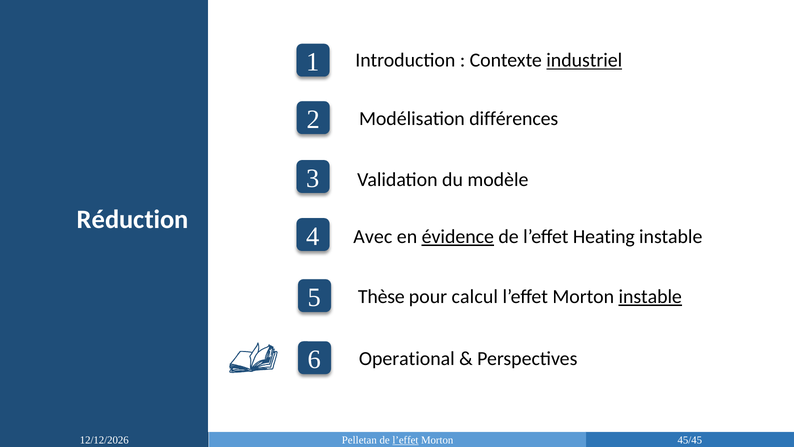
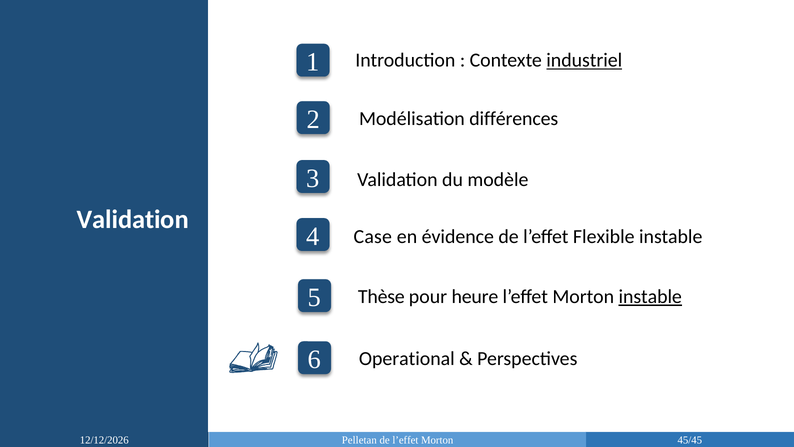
Réduction: Réduction -> Validation (133, 219)
Avec: Avec -> Case (373, 236)
évidence underline: present -> none (458, 236)
Heating: Heating -> Flexible (604, 236)
calcul: calcul -> heure (475, 297)
l’effet underline: present -> none (405, 440)
